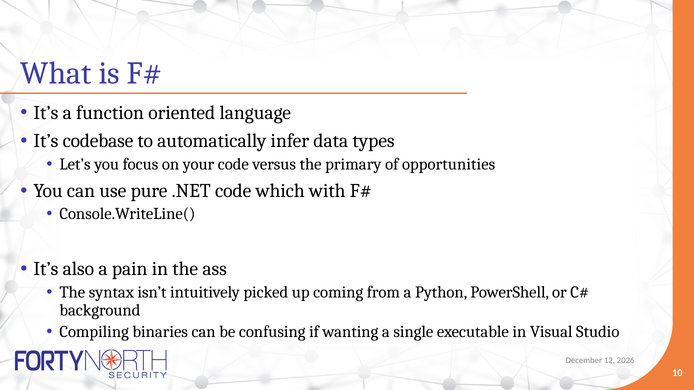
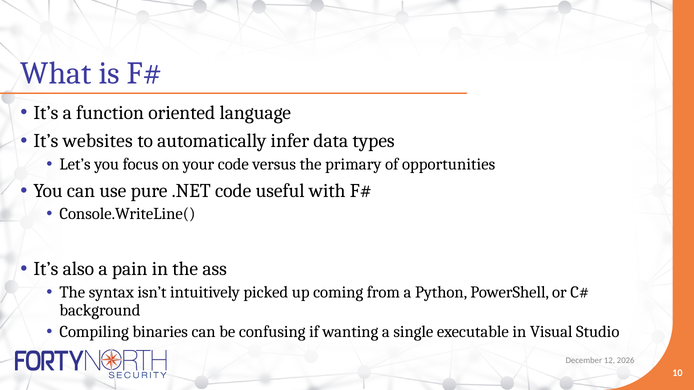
codebase: codebase -> websites (98, 141)
which: which -> useful (280, 191)
